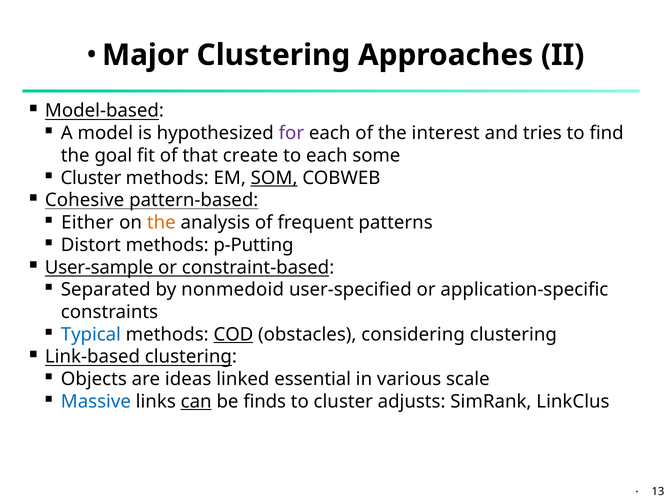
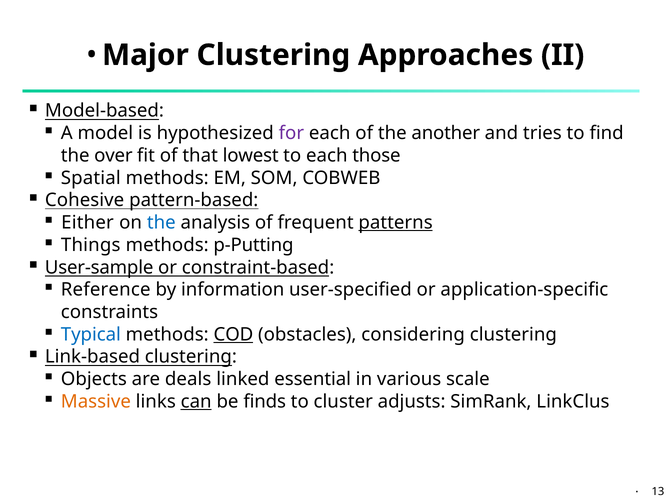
interest: interest -> another (446, 133)
goal: goal -> over (113, 156)
create: create -> lowest (251, 156)
some: some -> those (376, 156)
Cluster: Cluster -> Spatial (91, 178)
SOM underline: present -> none (274, 178)
the colour: orange -> blue (161, 223)
patterns underline: none -> present (396, 223)
Distort: Distort -> Things (91, 245)
Separated: Separated -> Reference (106, 290)
nonmedoid: nonmedoid -> information (233, 290)
ideas: ideas -> deals (188, 379)
Massive colour: blue -> orange (96, 402)
